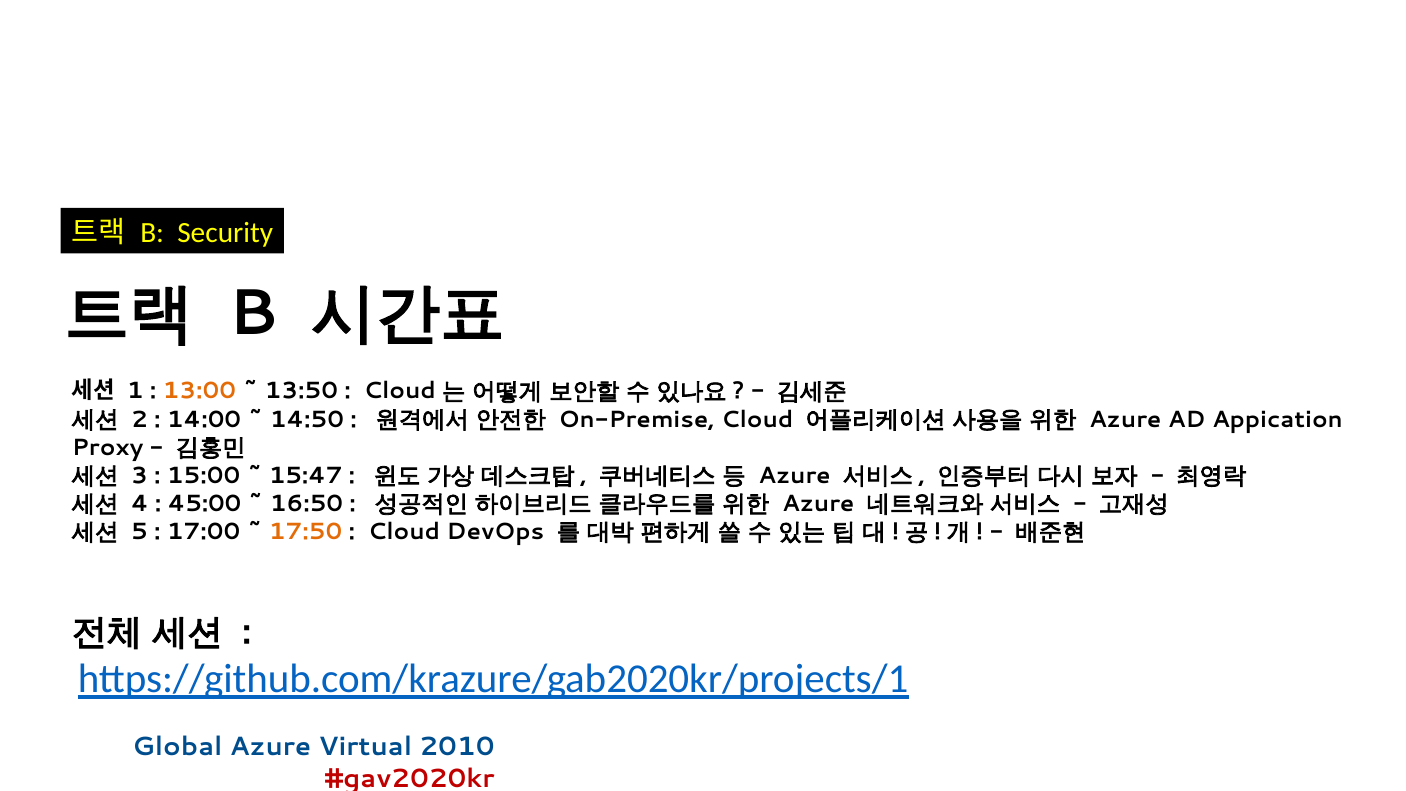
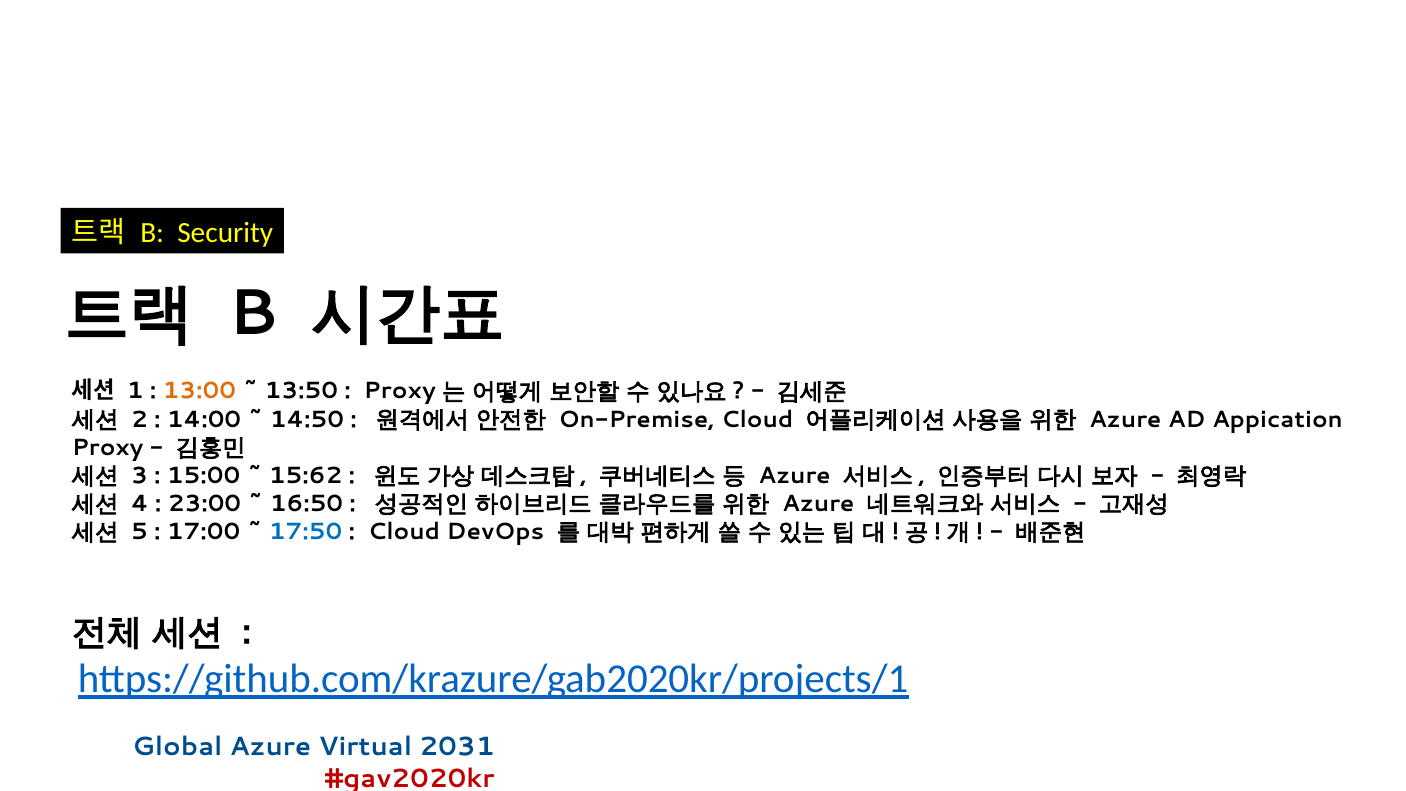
Cloud: Cloud -> Proxy (400, 391)
15:47: 15:47 -> 15:62 (306, 475)
45:00: 45:00 -> 23:00 (205, 504)
17:50 colour: orange -> blue (306, 532)
2010: 2010 -> 2031 (457, 747)
